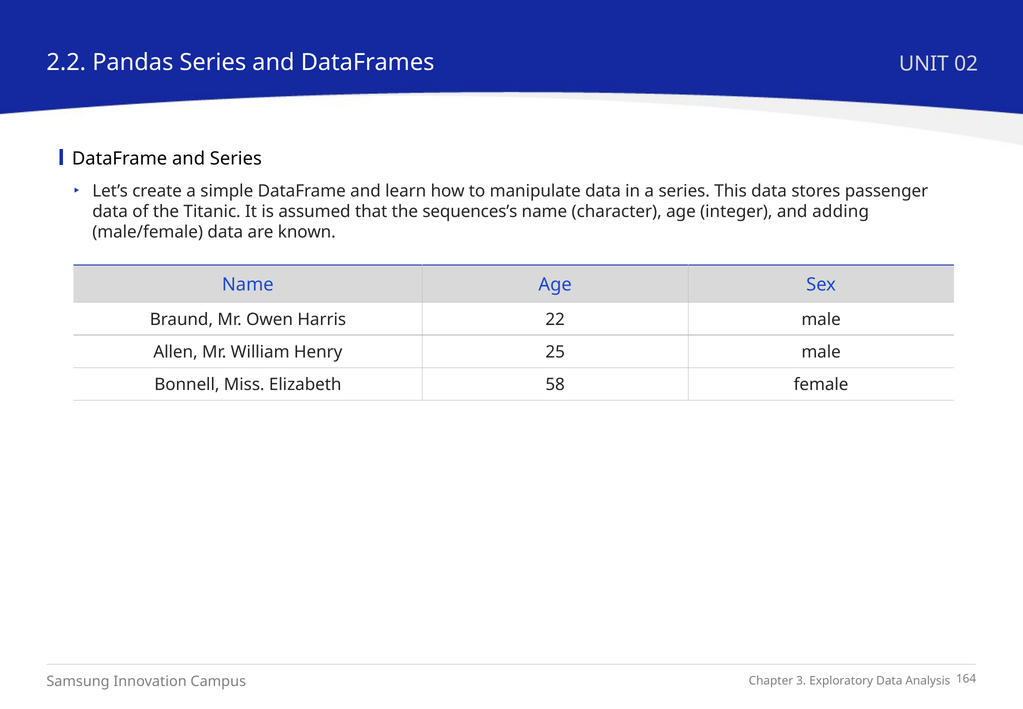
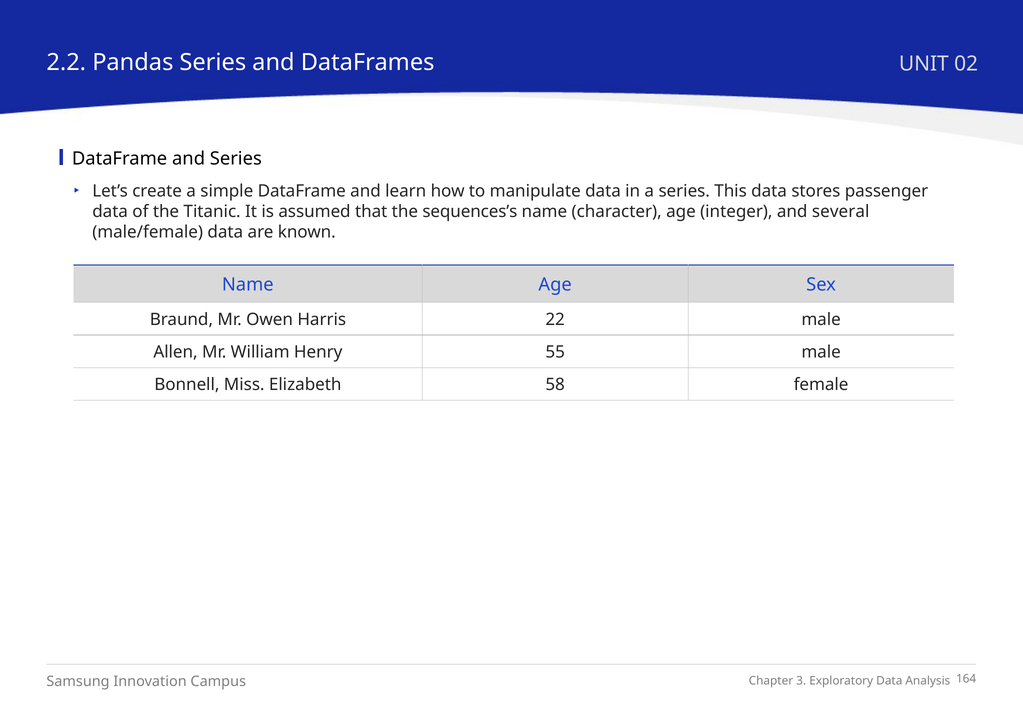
adding: adding -> several (841, 212)
25: 25 -> 55 (555, 352)
